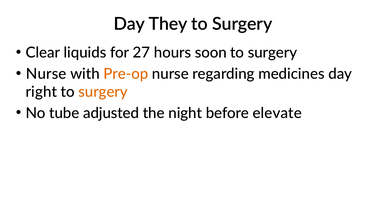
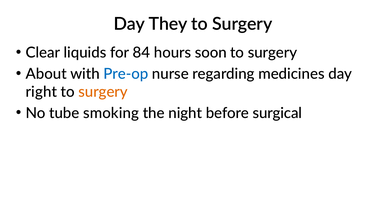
27: 27 -> 84 (141, 53)
Nurse: Nurse -> About (46, 74)
Pre-op colour: orange -> blue (126, 74)
adjusted: adjusted -> smoking (111, 113)
elevate: elevate -> surgical (277, 113)
